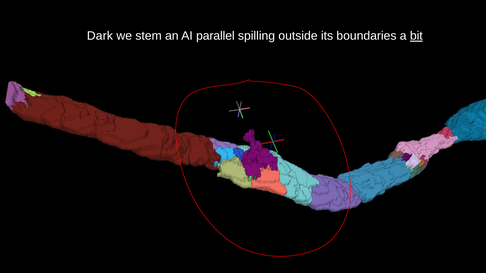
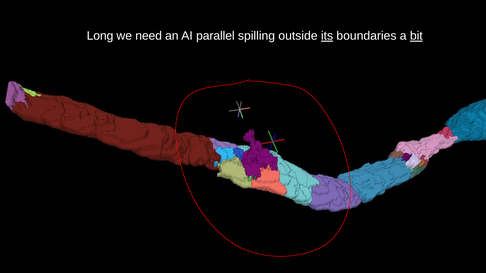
Dark: Dark -> Long (100, 36)
stem: stem -> need (149, 36)
its underline: none -> present (327, 36)
